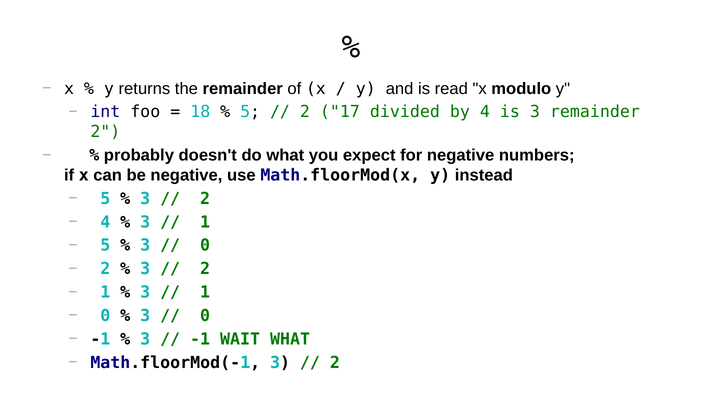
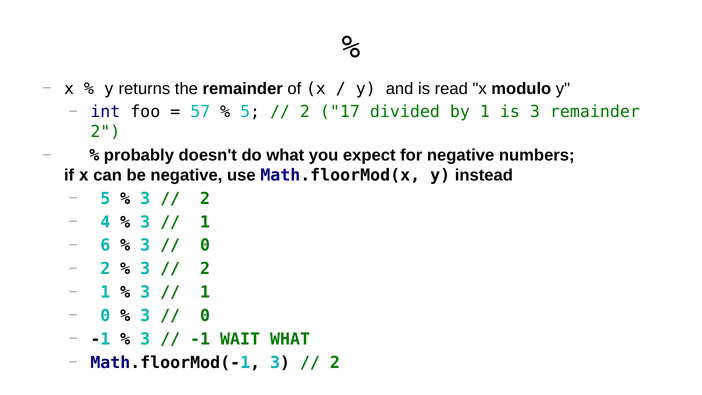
18: 18 -> 57 (200, 112)
by 4: 4 -> 1 (485, 112)
5: 5 -> 6 (105, 245)
